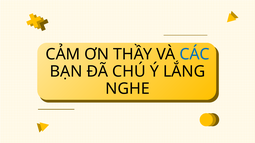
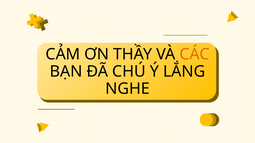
CÁC colour: blue -> orange (195, 54)
